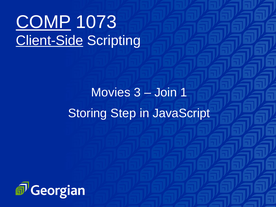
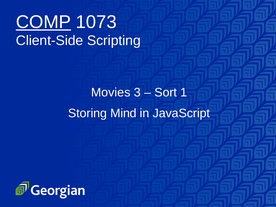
Client-Side underline: present -> none (50, 40)
Join: Join -> Sort (166, 92)
Step: Step -> Mind (123, 113)
